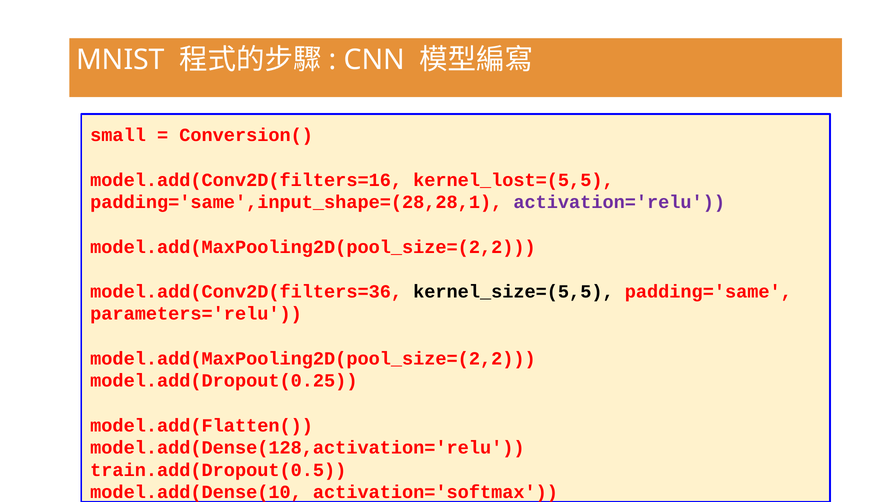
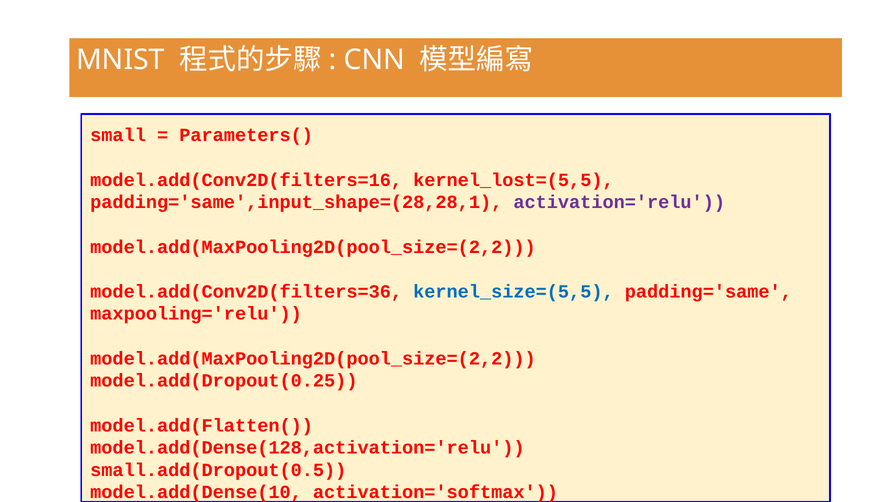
Conversion(: Conversion( -> Parameters( (246, 135)
kernel_size=(5,5 colour: black -> blue (513, 291)
parameters='relu: parameters='relu -> maxpooling='relu (196, 314)
train.add(Dropout(0.5: train.add(Dropout(0.5 -> small.add(Dropout(0.5 (218, 470)
